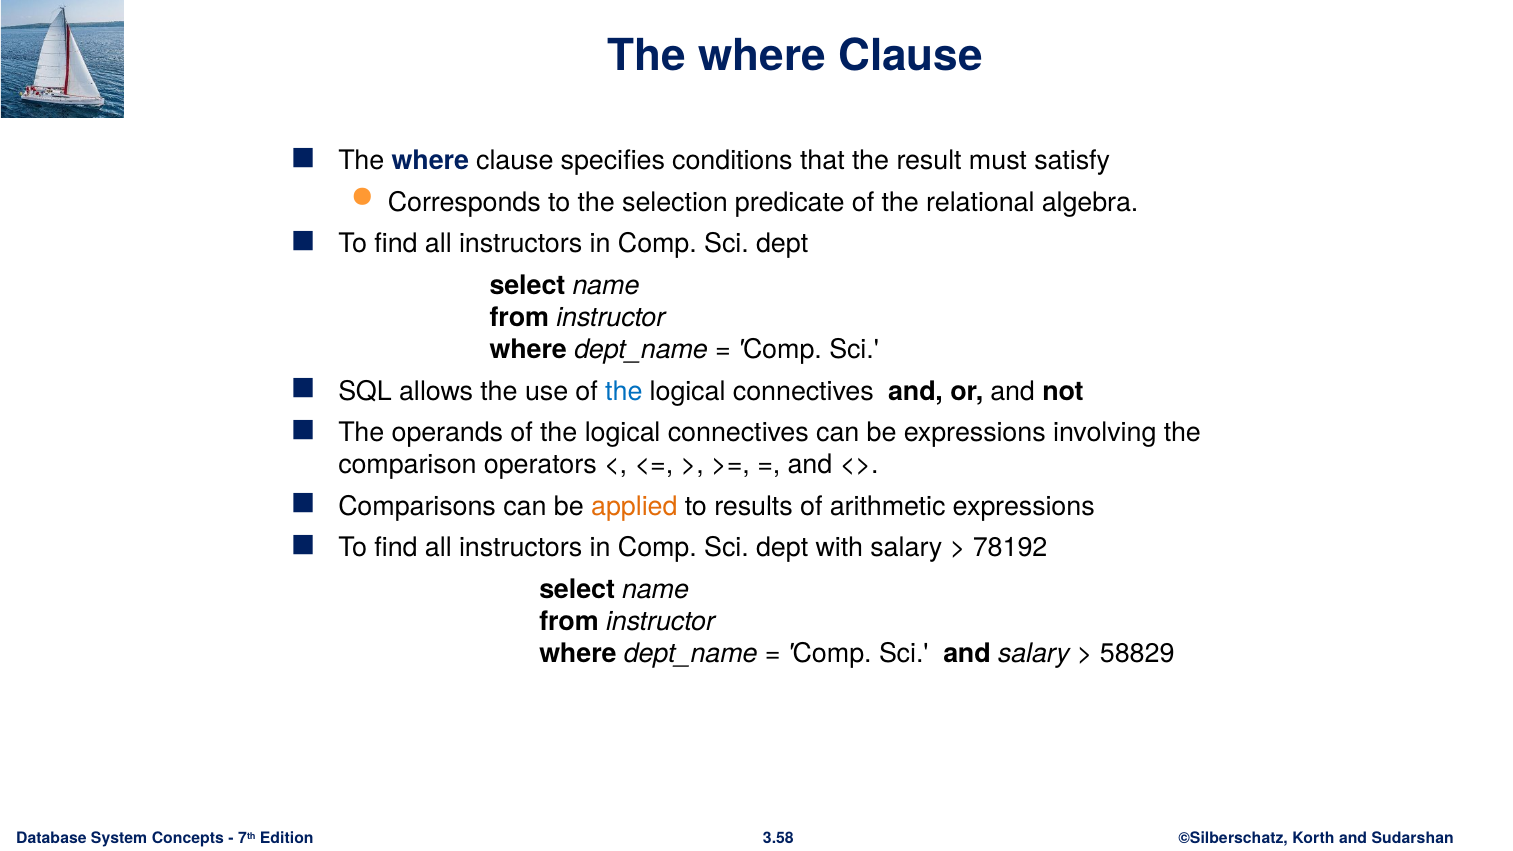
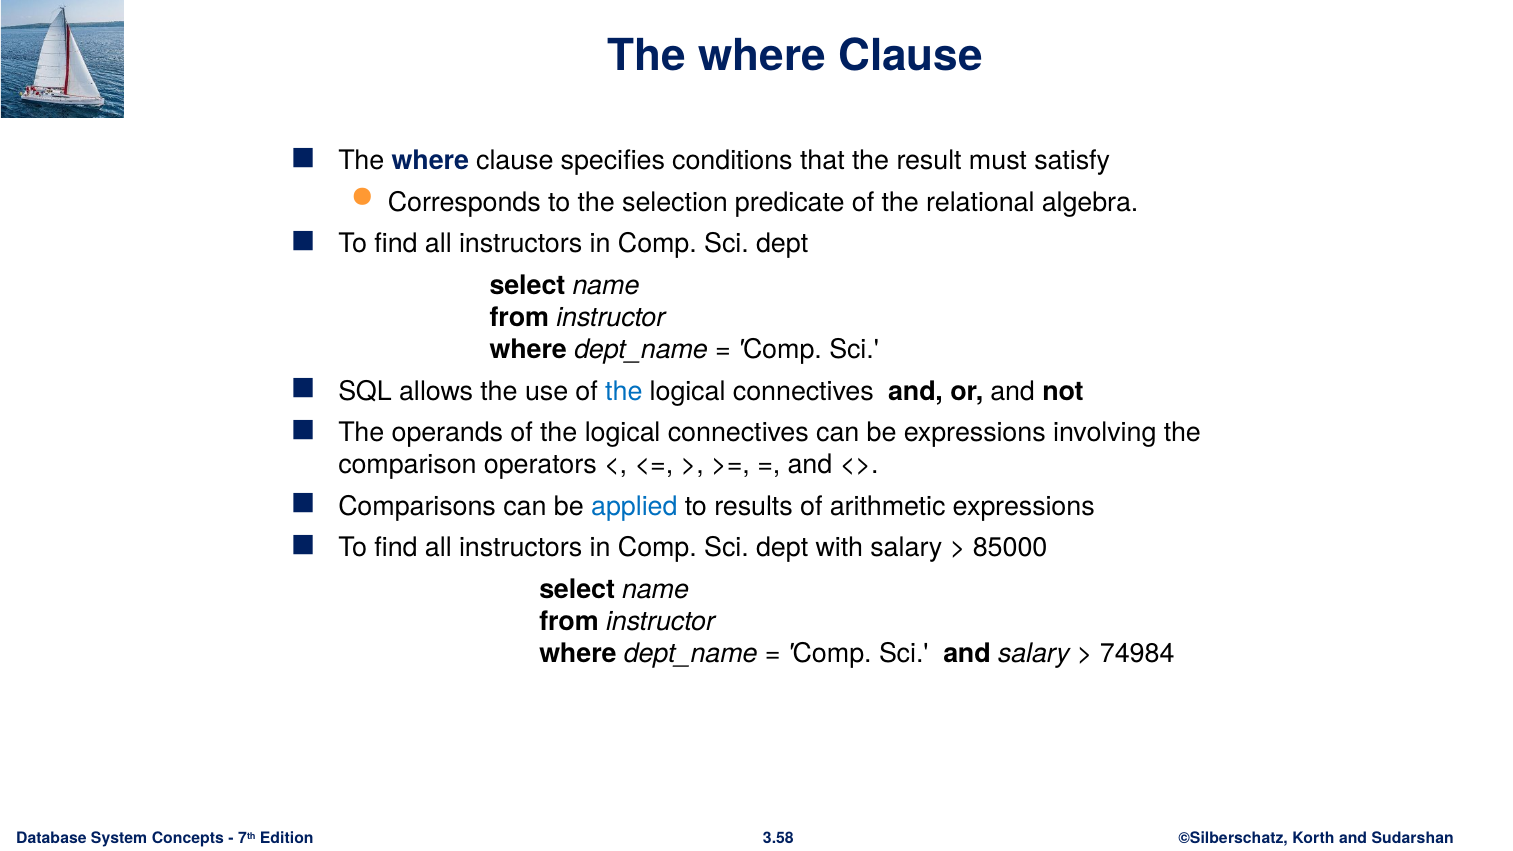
applied colour: orange -> blue (634, 506)
78192: 78192 -> 85000 (1010, 548)
58829: 58829 -> 74984 (1137, 654)
